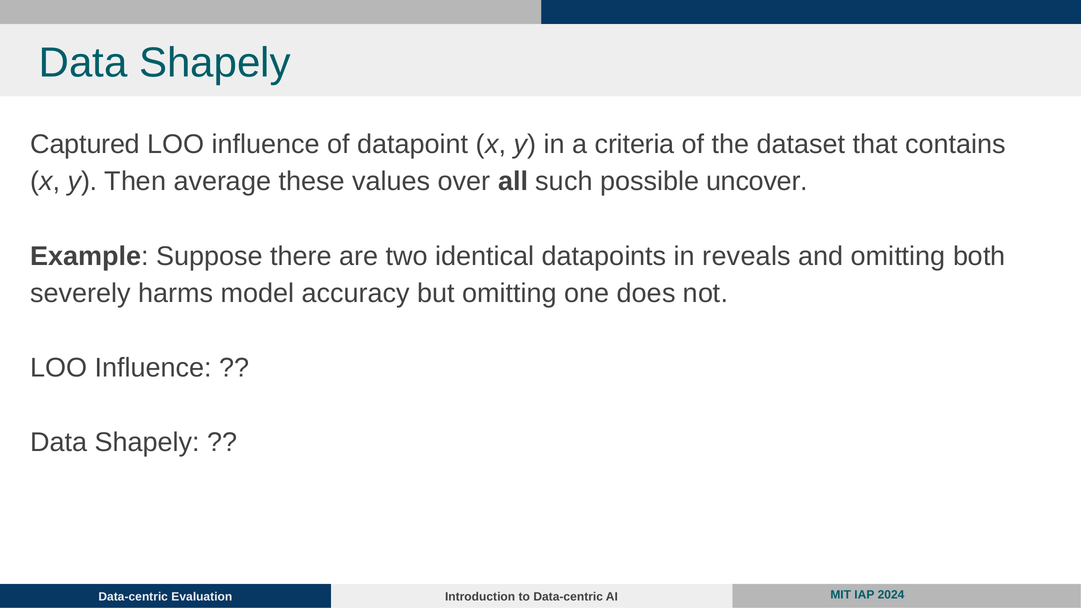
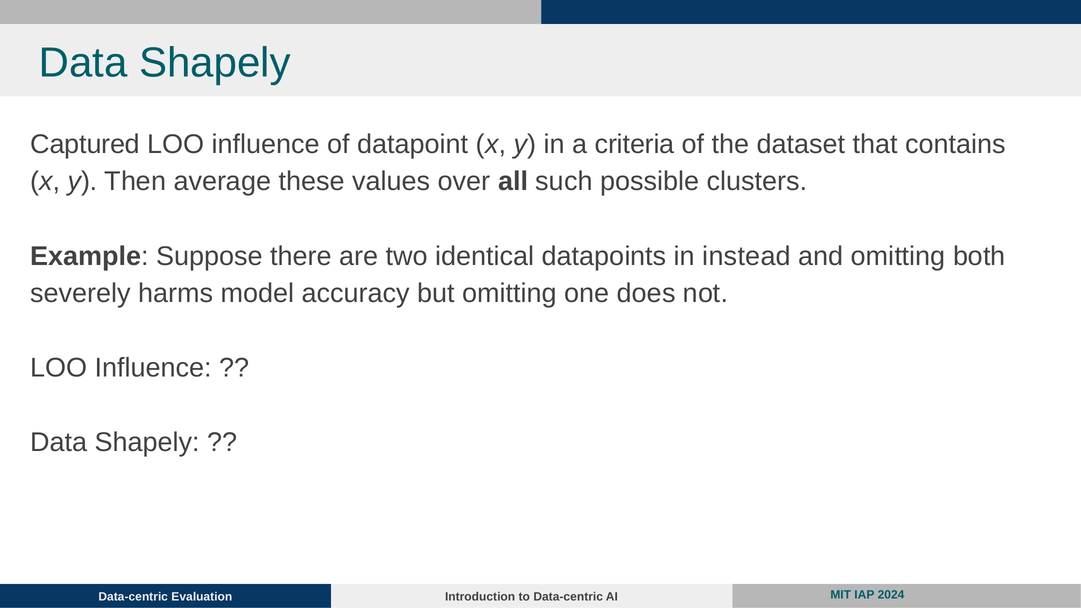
uncover: uncover -> clusters (757, 182)
reveals: reveals -> instead (747, 256)
